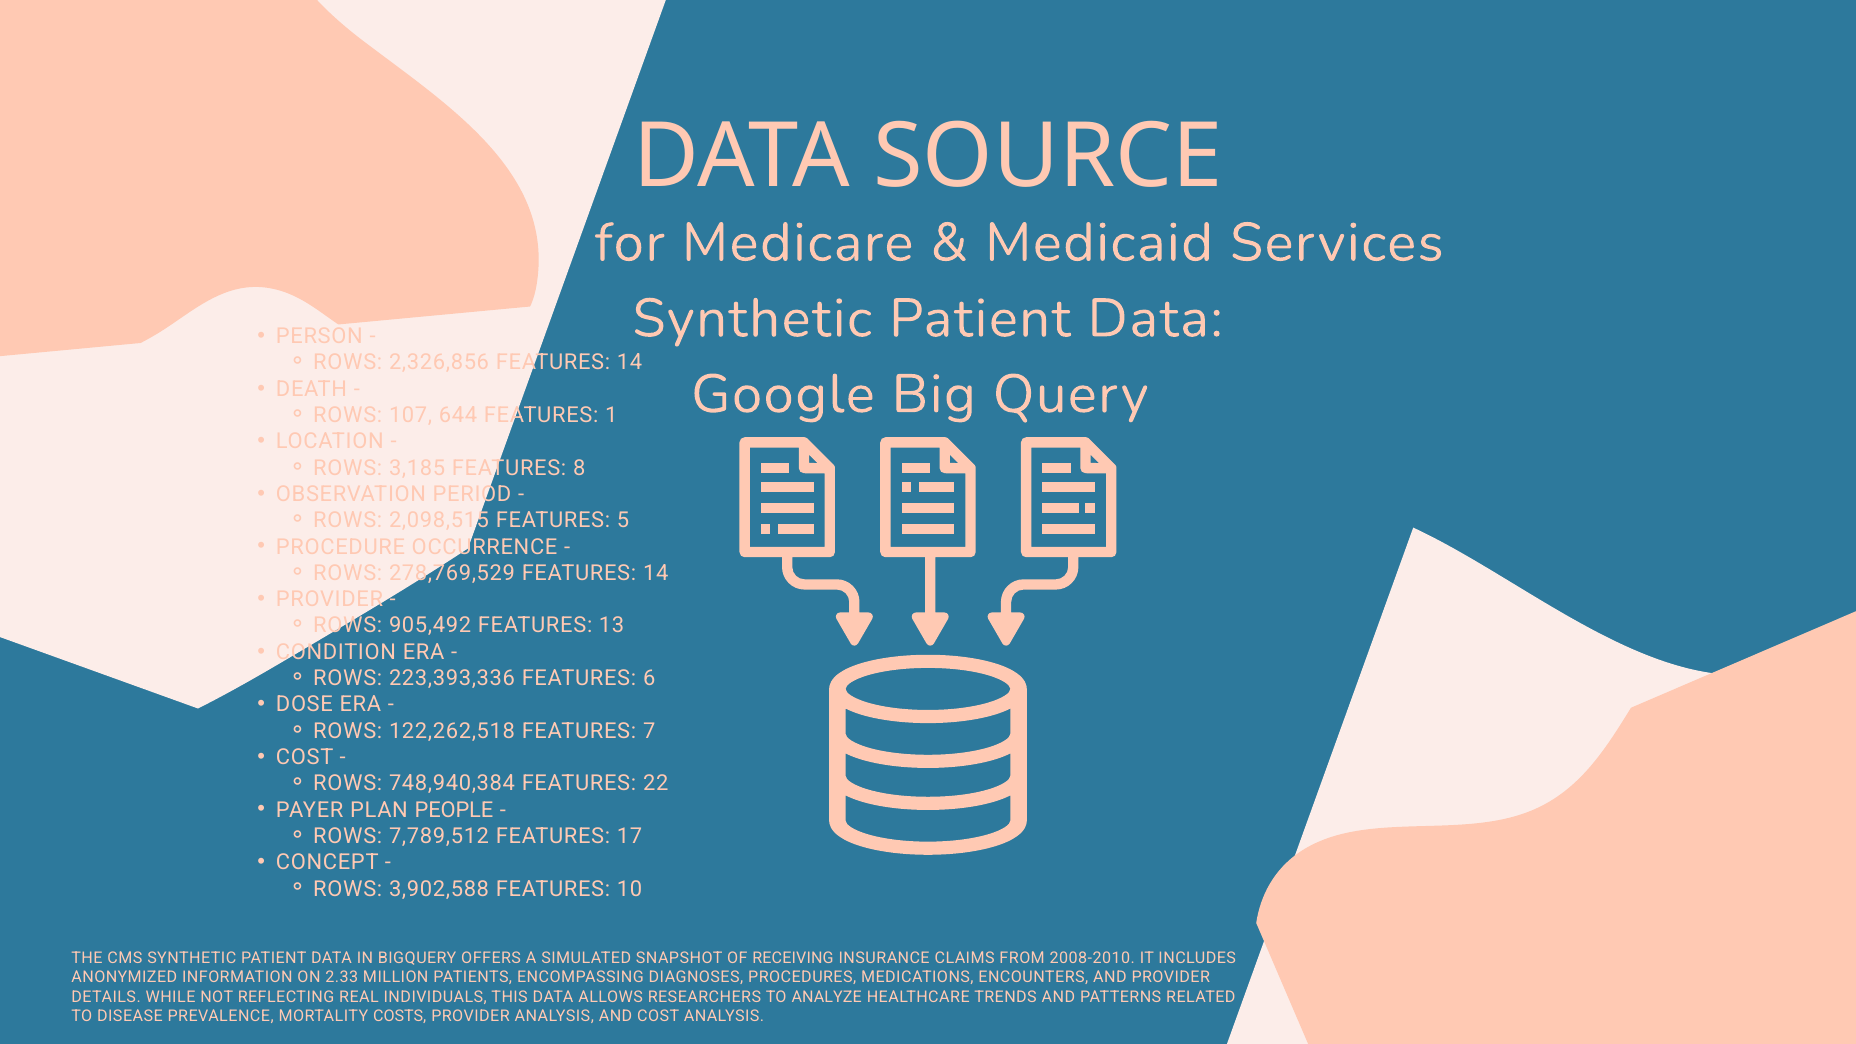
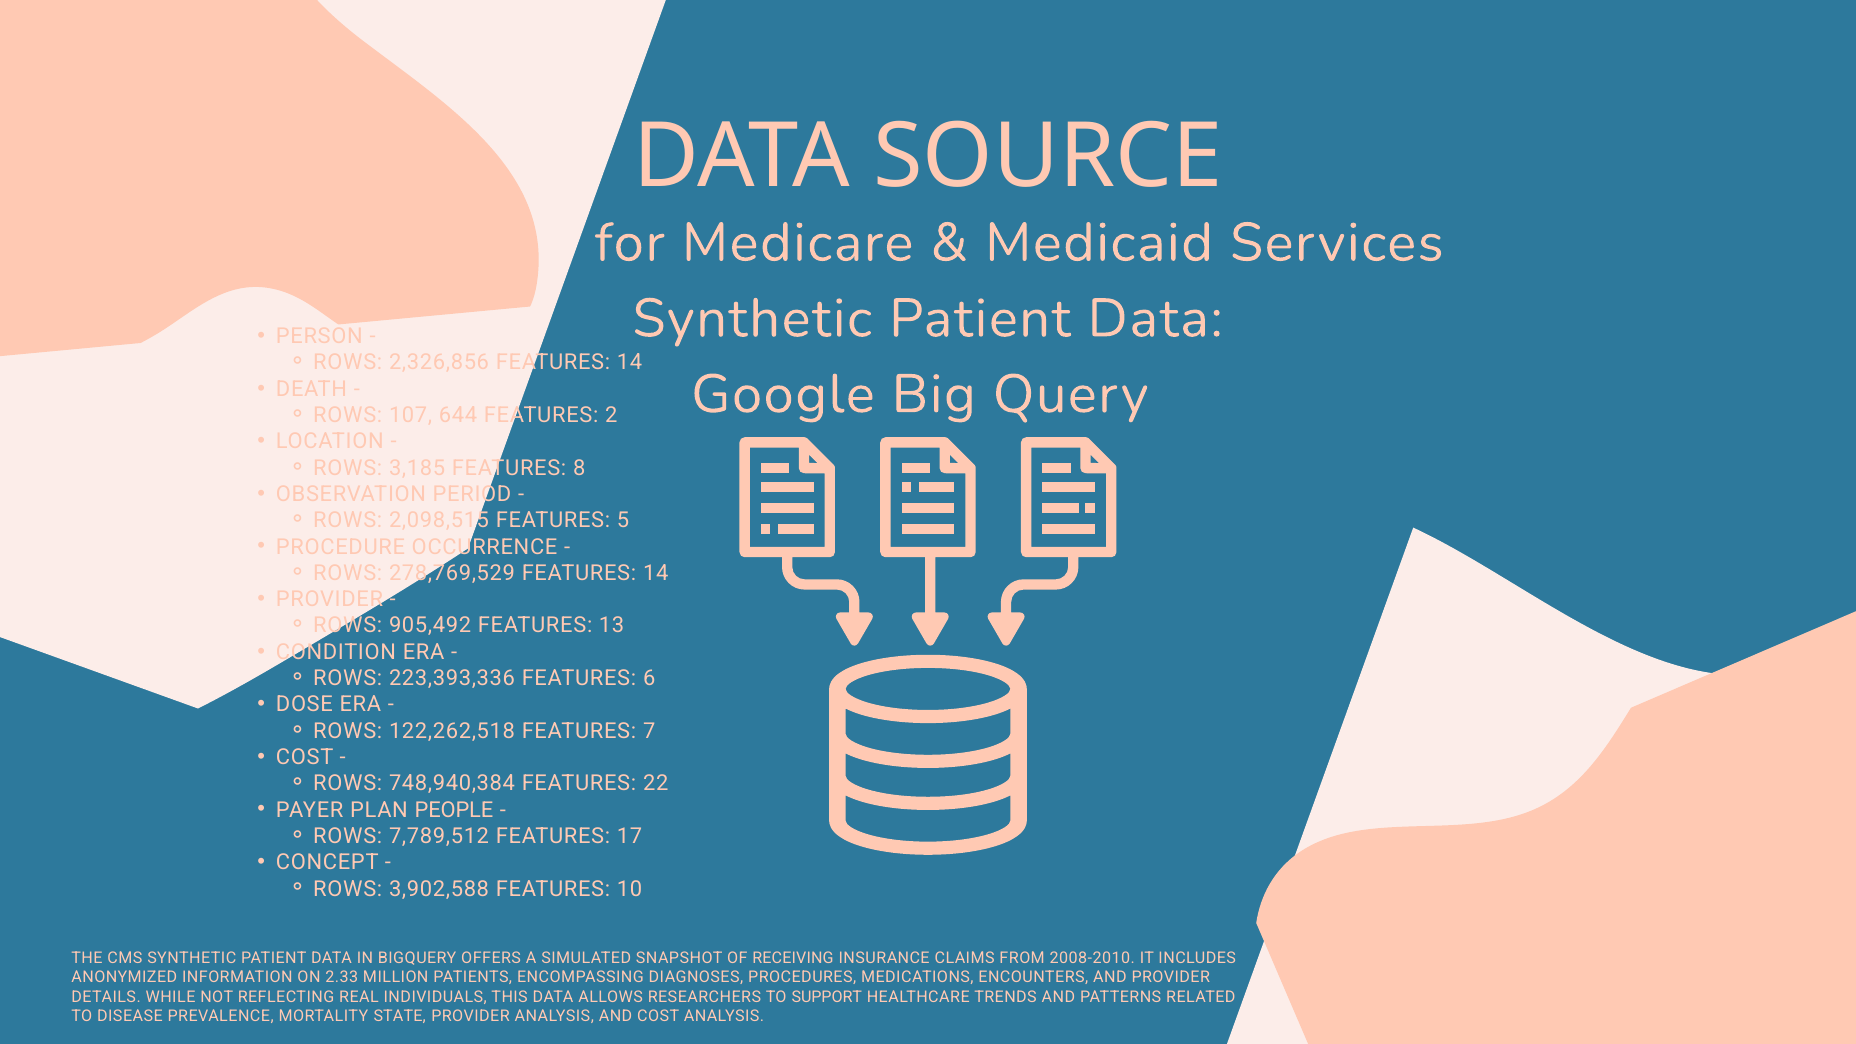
1: 1 -> 2 (611, 415)
ANALYZE: ANALYZE -> SUPPORT (827, 997)
COSTS: COSTS -> STATE (400, 1016)
